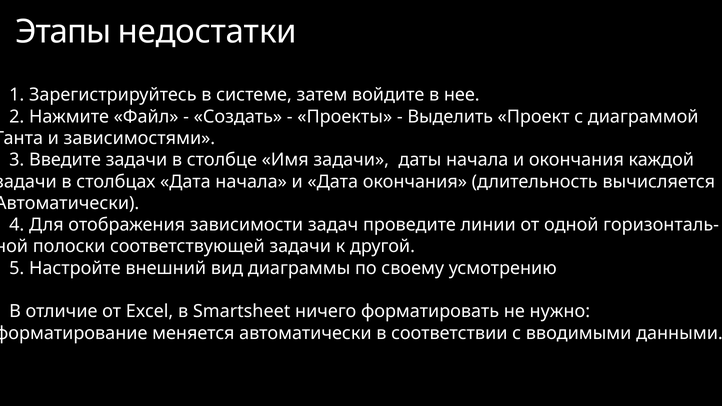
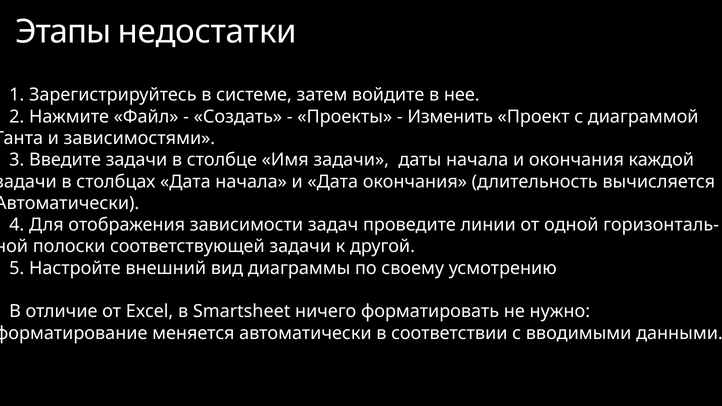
Выделить: Выделить -> Изменить (450, 117)
